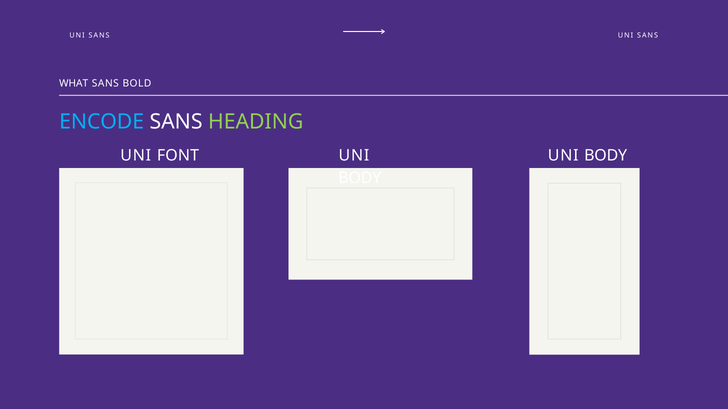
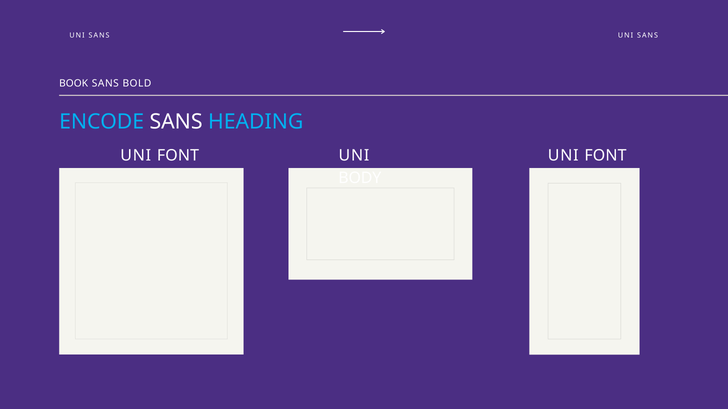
WHAT: WHAT -> BOOK (74, 84)
HEADING colour: light green -> light blue (256, 122)
BODY: BODY -> FONT (605, 156)
